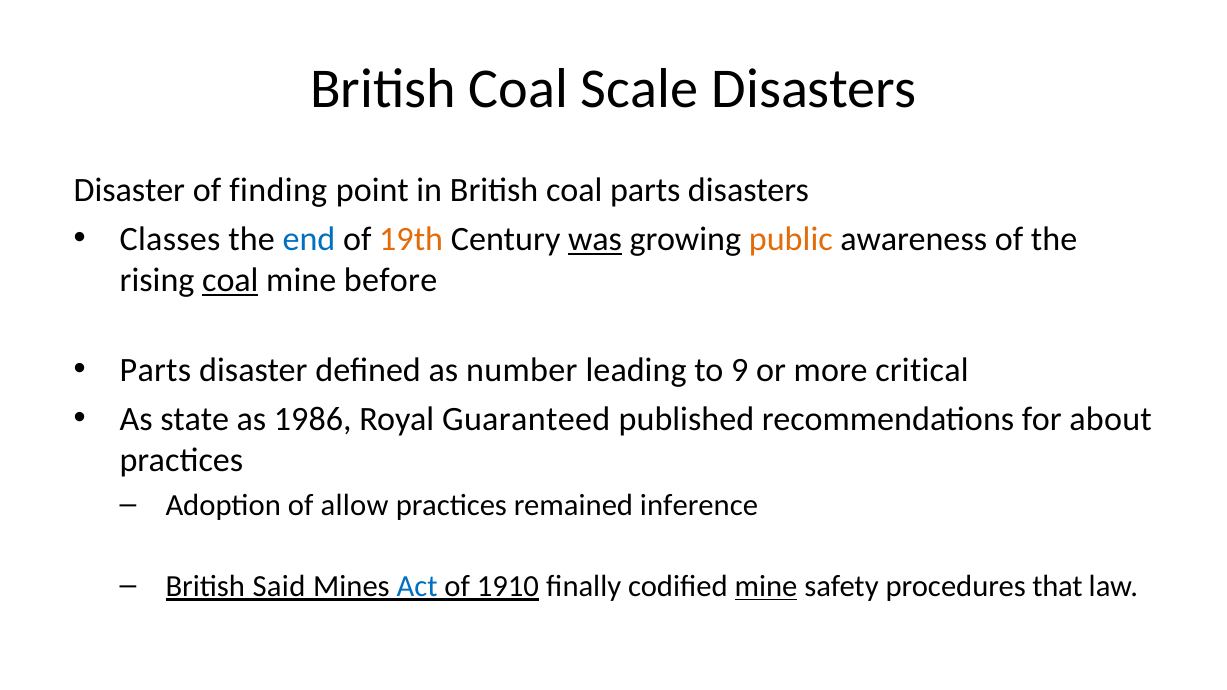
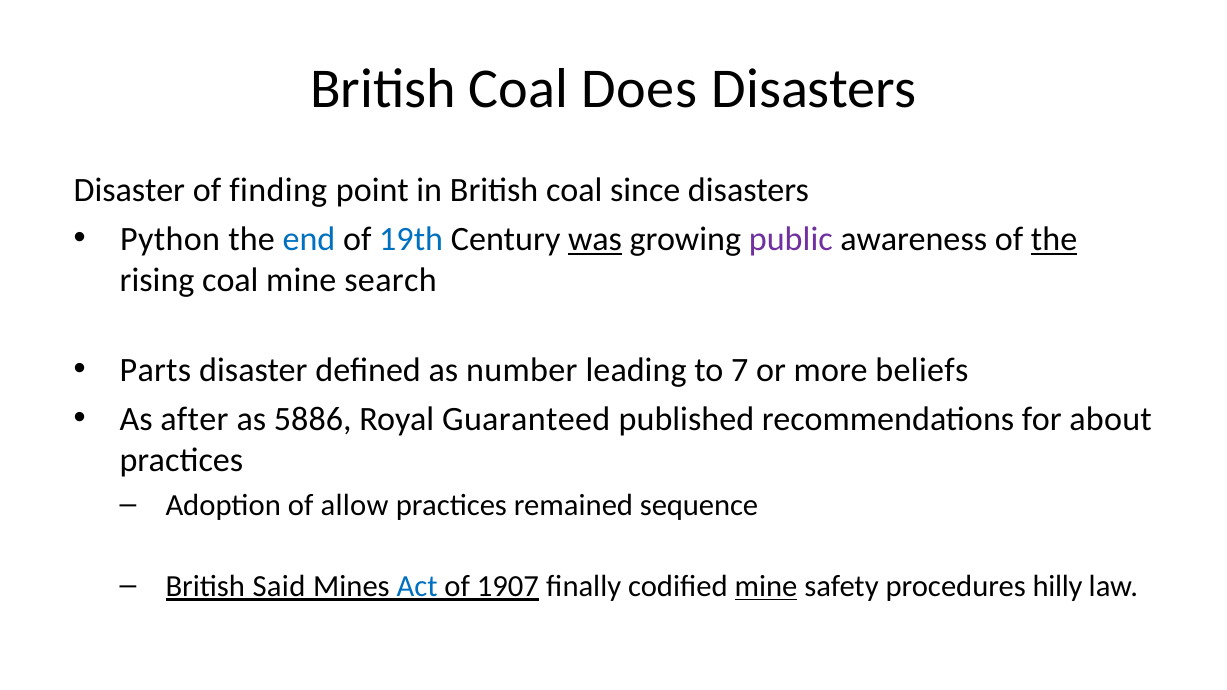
Scale: Scale -> Does (639, 89)
coal parts: parts -> since (645, 190)
Classes: Classes -> Python (170, 239)
19th colour: orange -> blue (411, 239)
public colour: orange -> purple (791, 239)
the underline: none -> present (1054, 239)
coal underline: present -> none (230, 280)
before: before -> search (391, 280)
9: 9 -> 7 (740, 370)
critical: critical -> beliefs (922, 370)
state: state -> after (194, 419)
1986: 1986 -> 5886 (313, 419)
inference: inference -> sequence (699, 506)
1910: 1910 -> 1907 (508, 587)
that: that -> hilly (1058, 587)
